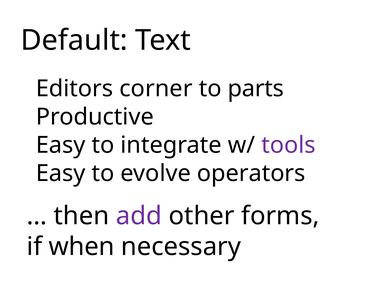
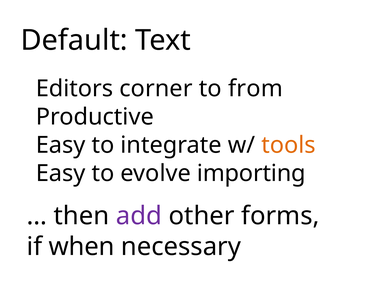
parts: parts -> from (255, 89)
tools colour: purple -> orange (289, 145)
operators: operators -> importing (251, 174)
